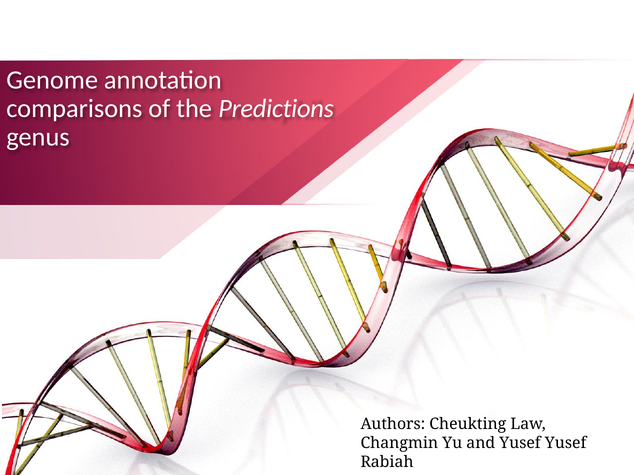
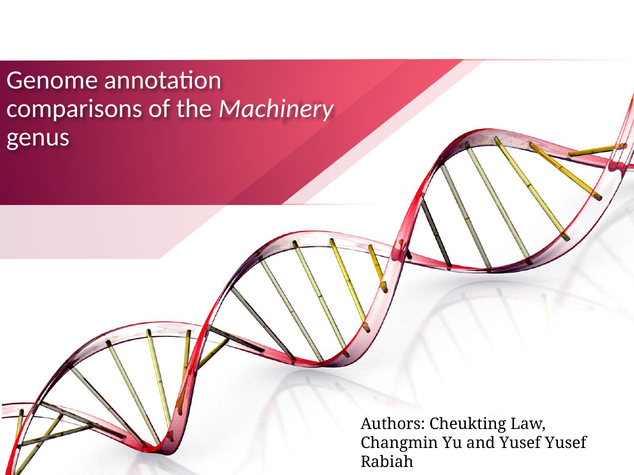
Predictions: Predictions -> Machinery (276, 109)
